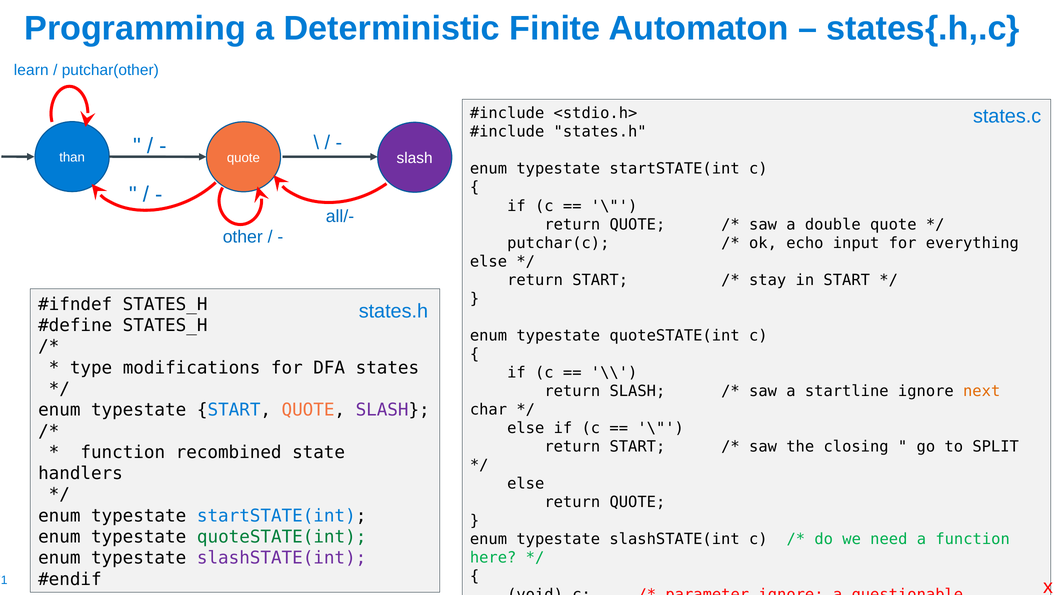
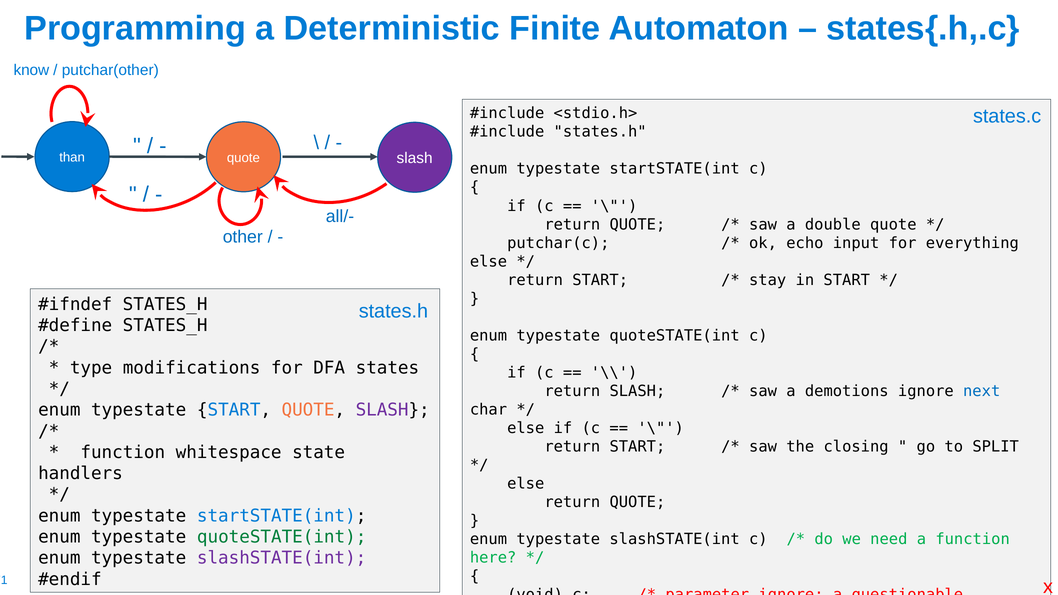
learn: learn -> know (31, 70)
startline: startline -> demotions (847, 391)
next colour: orange -> blue (982, 391)
recombined: recombined -> whitespace (229, 452)
